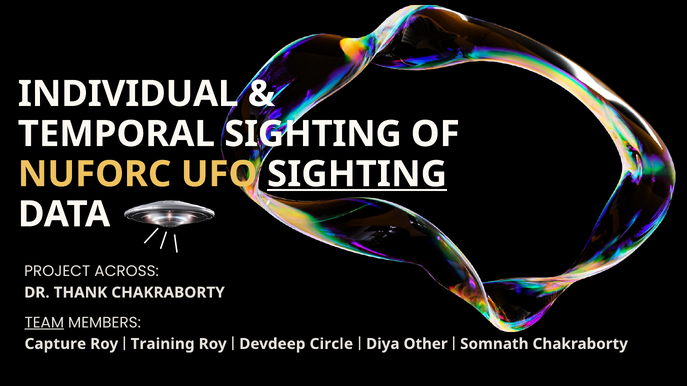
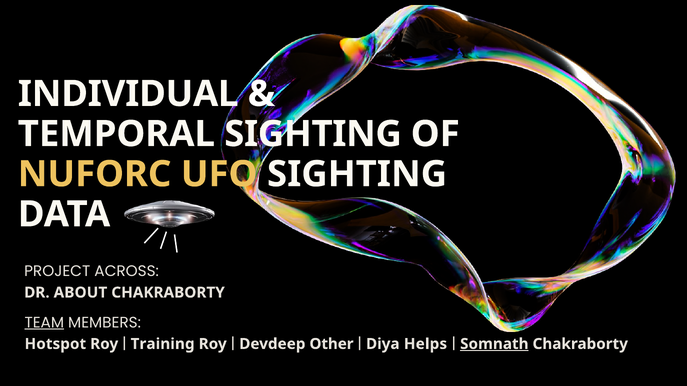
SIGHTING underline: present -> none (357, 174)
THANK: THANK -> ABOUT (80, 293)
Capture: Capture -> Hotspot (55, 344)
Circle: Circle -> Other (331, 344)
Other: Other -> Helps (425, 344)
Somnath underline: none -> present (494, 344)
